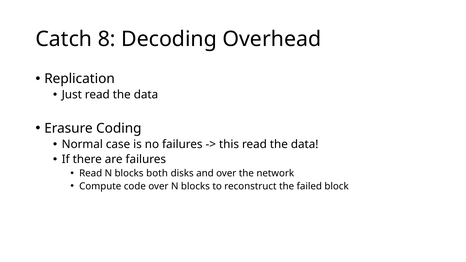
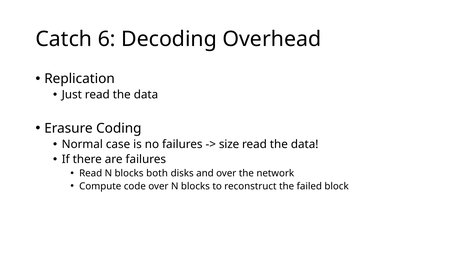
8: 8 -> 6 (107, 39)
this: this -> size (229, 144)
